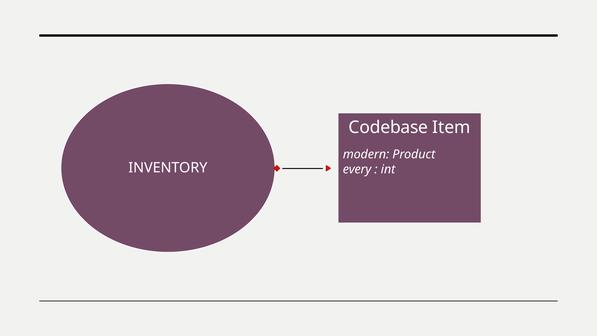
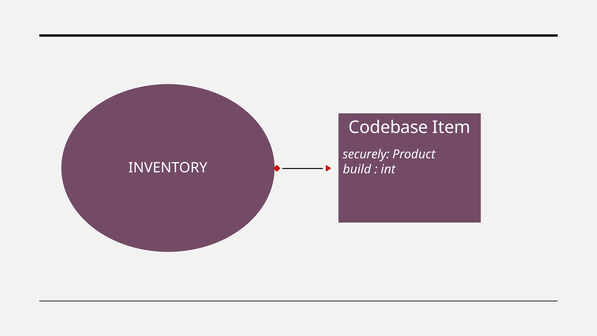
modern: modern -> securely (366, 154)
every: every -> build (357, 169)
